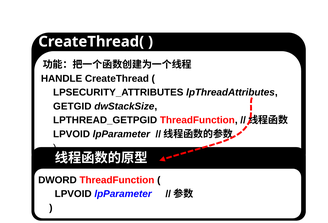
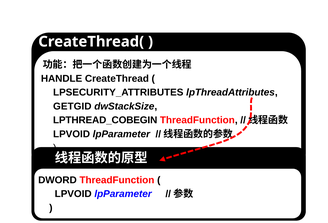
LPTHREAD_GETPGID: LPTHREAD_GETPGID -> LPTHREAD_COBEGIN (105, 120)
